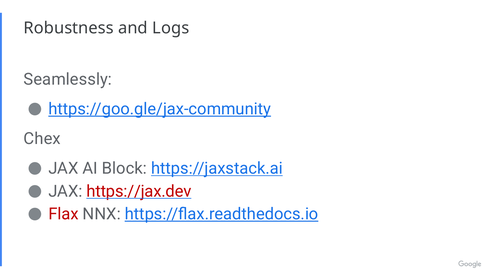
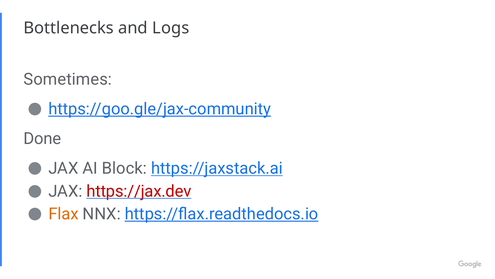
Robustness: Robustness -> Bottlenecks (69, 28)
Seamlessly: Seamlessly -> Sometimes (68, 79)
Chex: Chex -> Done (42, 138)
Flax colour: red -> orange (63, 214)
